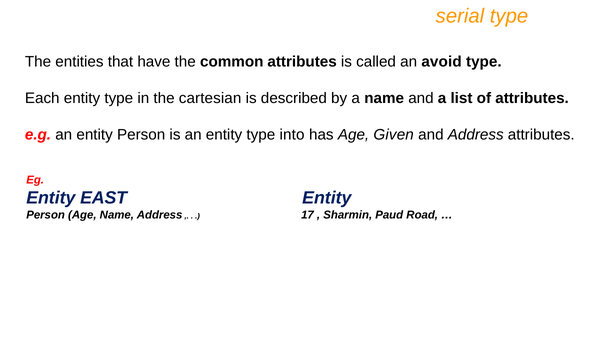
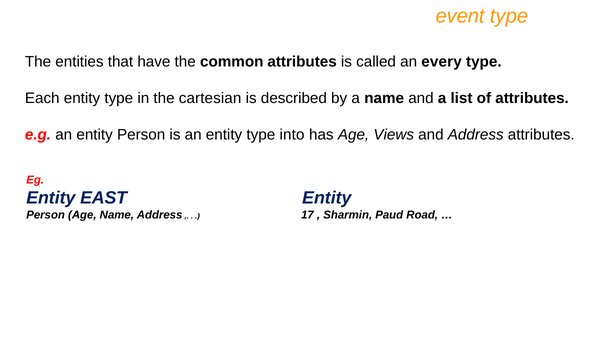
serial: serial -> event (460, 16)
avoid: avoid -> every (442, 62)
Given: Given -> Views (394, 135)
